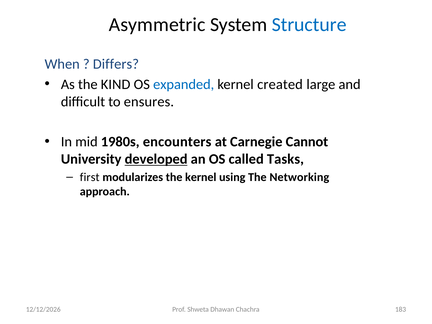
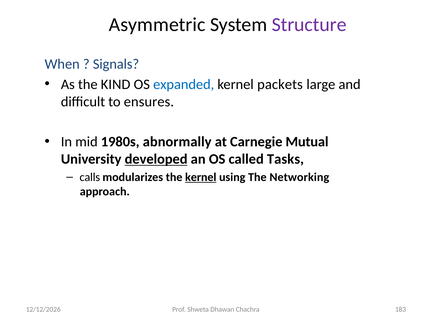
Structure colour: blue -> purple (309, 25)
Differs: Differs -> Signals (116, 64)
created: created -> packets (280, 84)
encounters: encounters -> abnormally (177, 142)
Cannot: Cannot -> Mutual (307, 142)
first: first -> calls (90, 177)
kernel underline: none -> present (201, 177)
